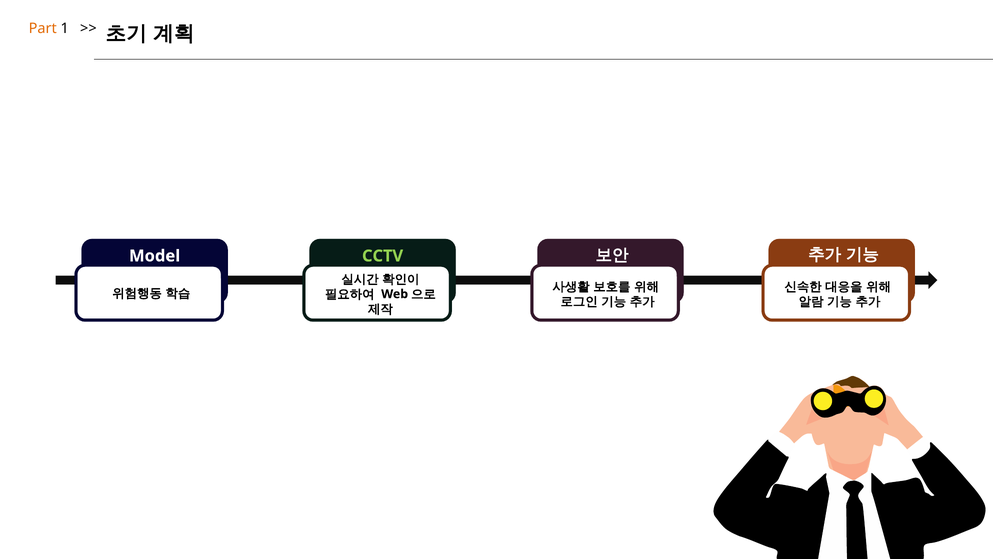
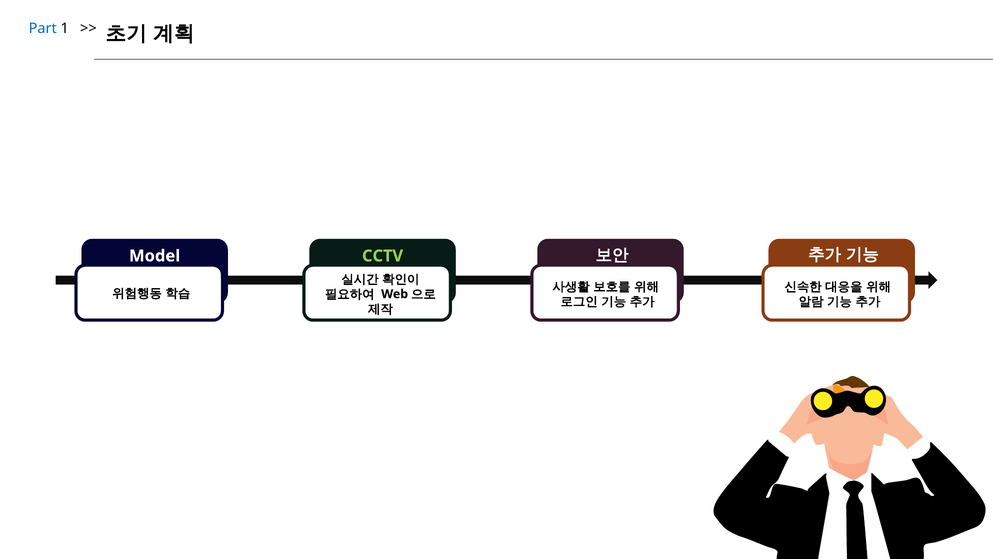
Part colour: orange -> blue (43, 29)
